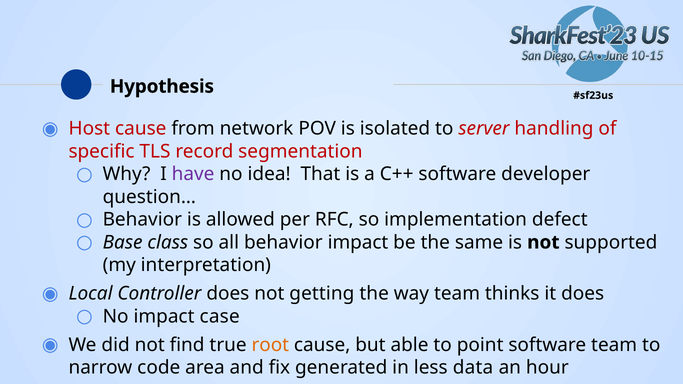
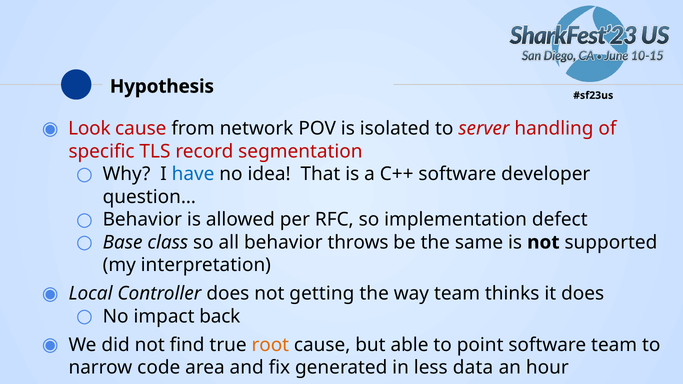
Host: Host -> Look (89, 129)
have colour: purple -> blue (193, 174)
behavior impact: impact -> throws (358, 242)
case: case -> back (220, 316)
